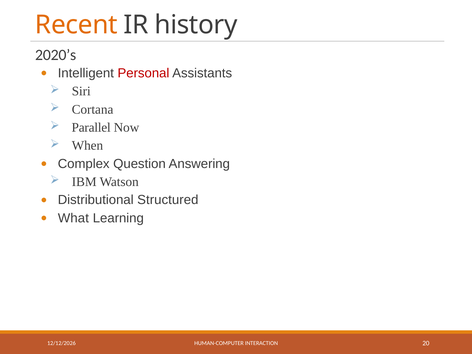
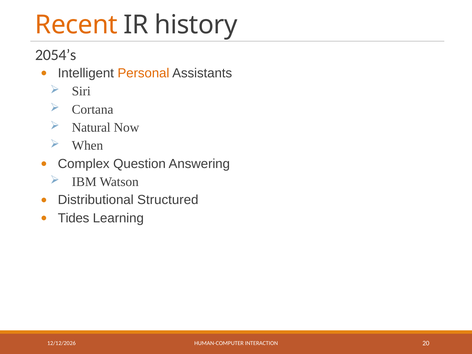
2020’s: 2020’s -> 2054’s (56, 55)
Personal colour: red -> orange (143, 73)
Parallel: Parallel -> Natural (91, 128)
What: What -> Tides (74, 218)
